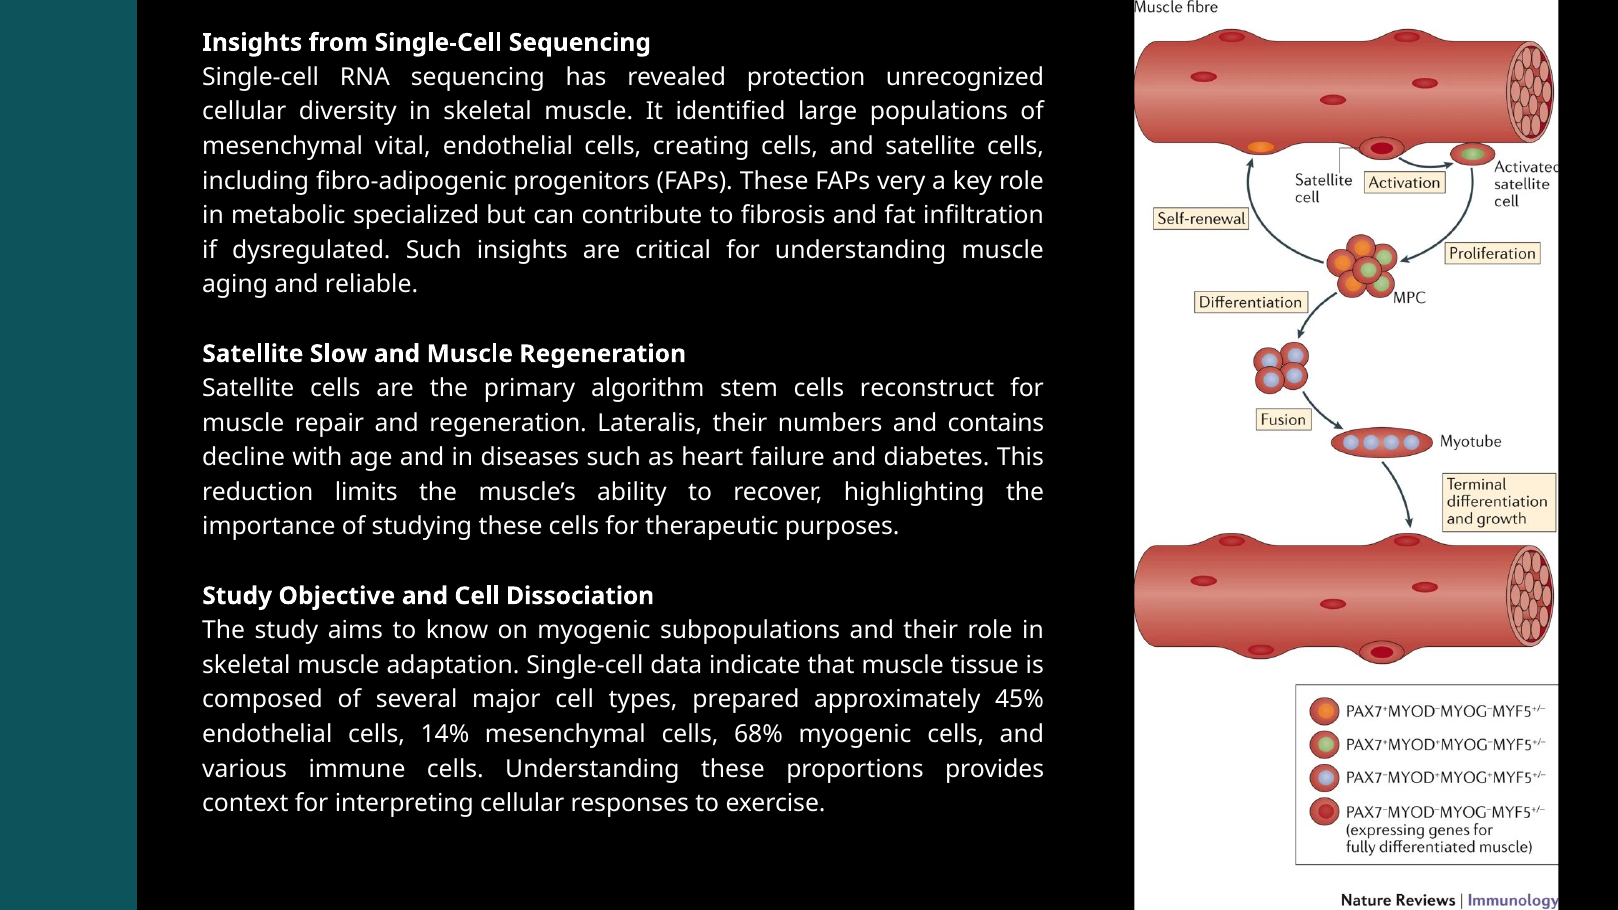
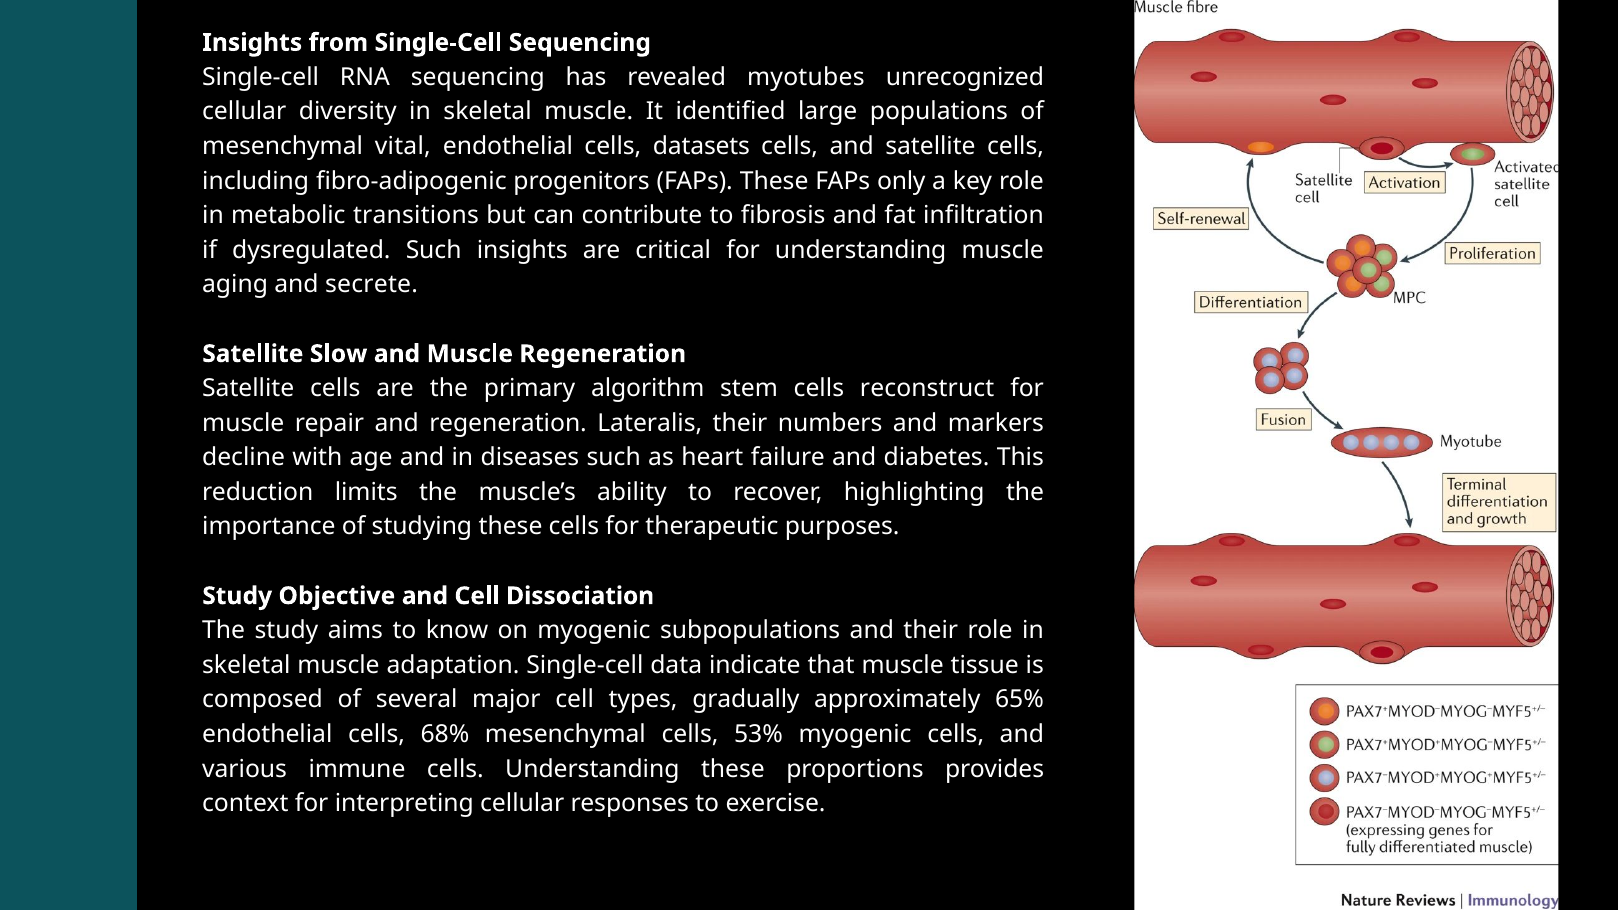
protection: protection -> myotubes (806, 77)
creating: creating -> datasets (701, 146)
very: very -> only (901, 181)
specialized: specialized -> transitions (416, 216)
reliable: reliable -> secrete (372, 285)
contains: contains -> markers (996, 423)
prepared: prepared -> gradually (746, 700)
45%: 45% -> 65% (1019, 700)
14%: 14% -> 68% (445, 734)
68%: 68% -> 53% (758, 734)
